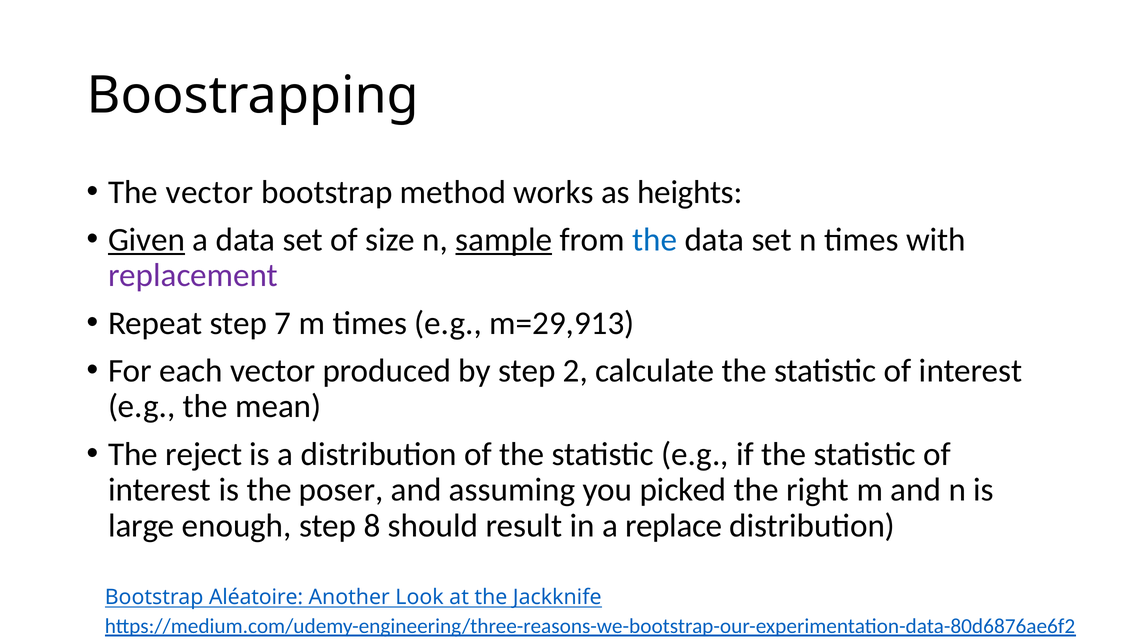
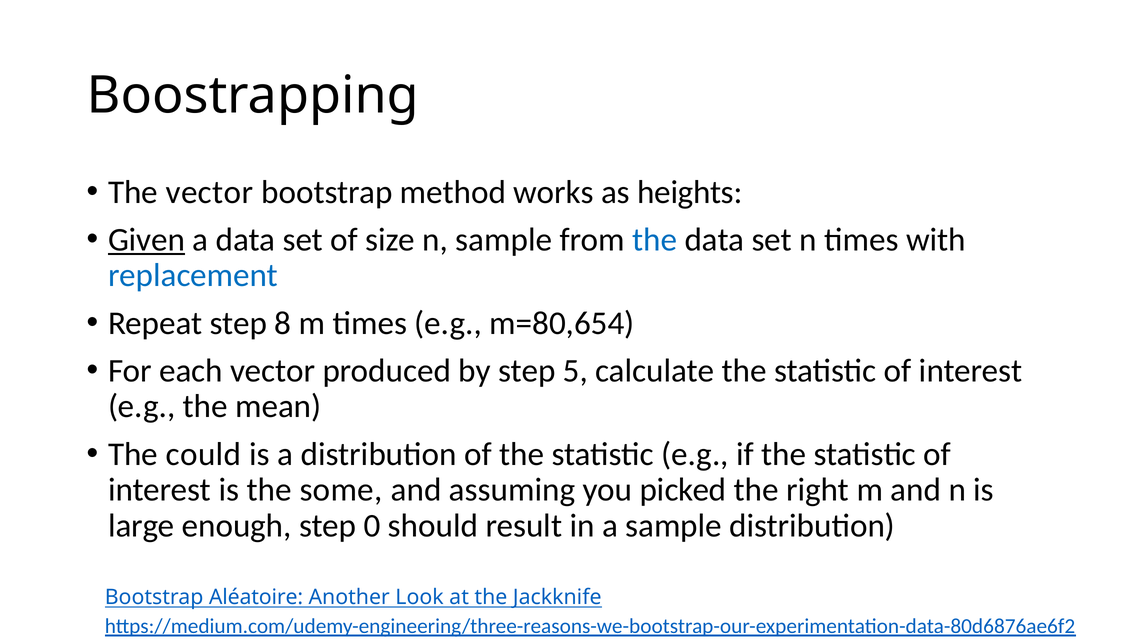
sample underline: present -> none (504, 240)
replacement colour: purple -> blue (193, 276)
7: 7 -> 8 (283, 323)
m=29,913: m=29,913 -> m=80,654 (562, 323)
2: 2 -> 5 (575, 371)
reject: reject -> could (203, 455)
poser: poser -> some (341, 490)
8: 8 -> 0 (372, 526)
a replace: replace -> sample (674, 526)
